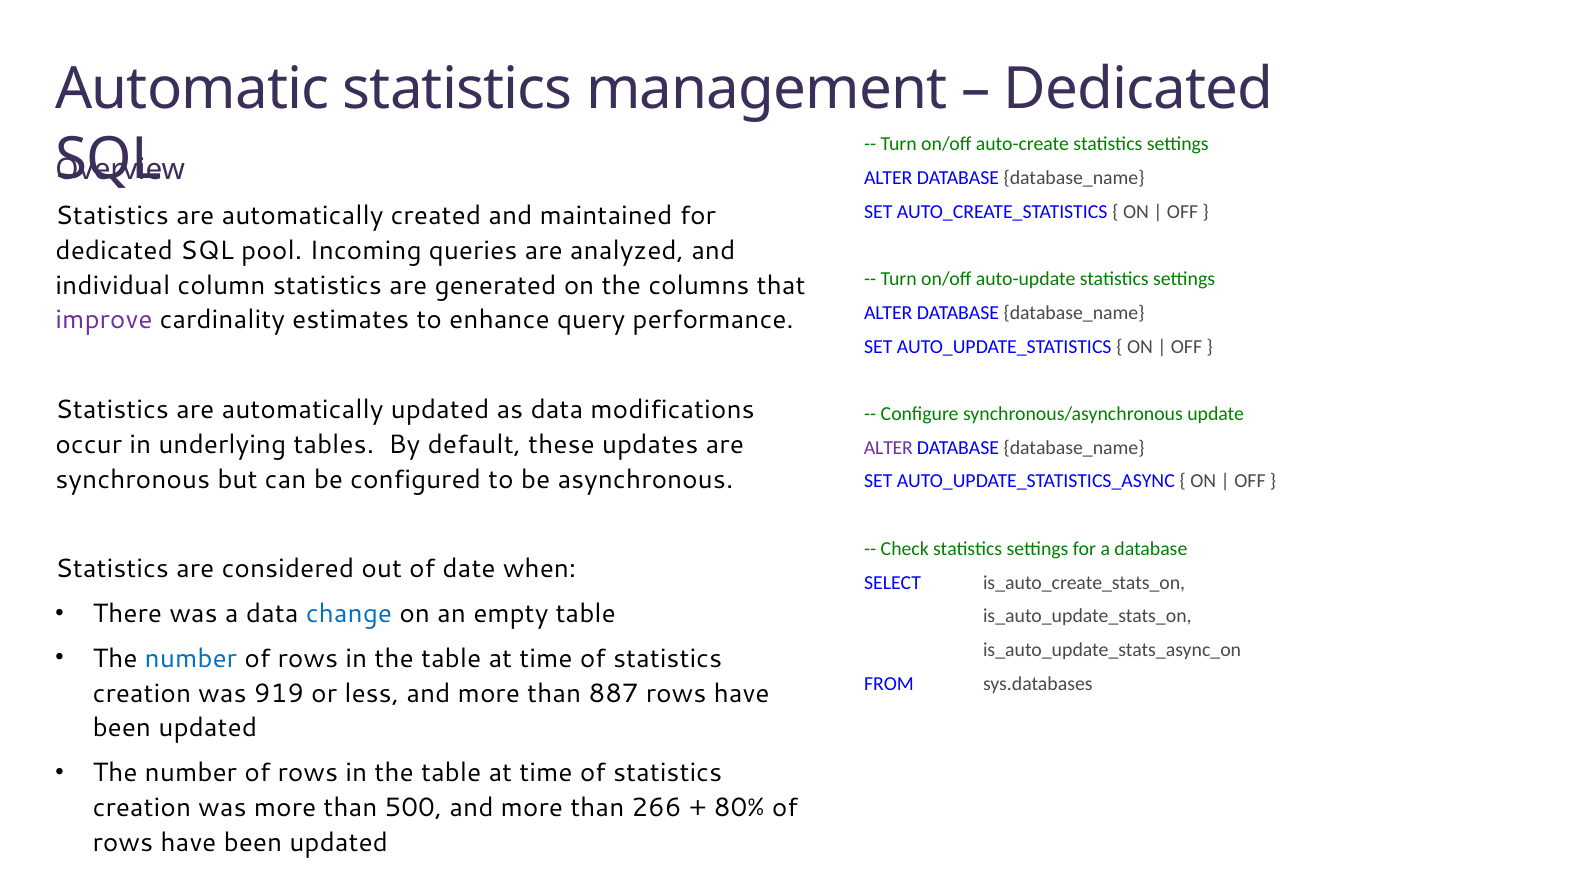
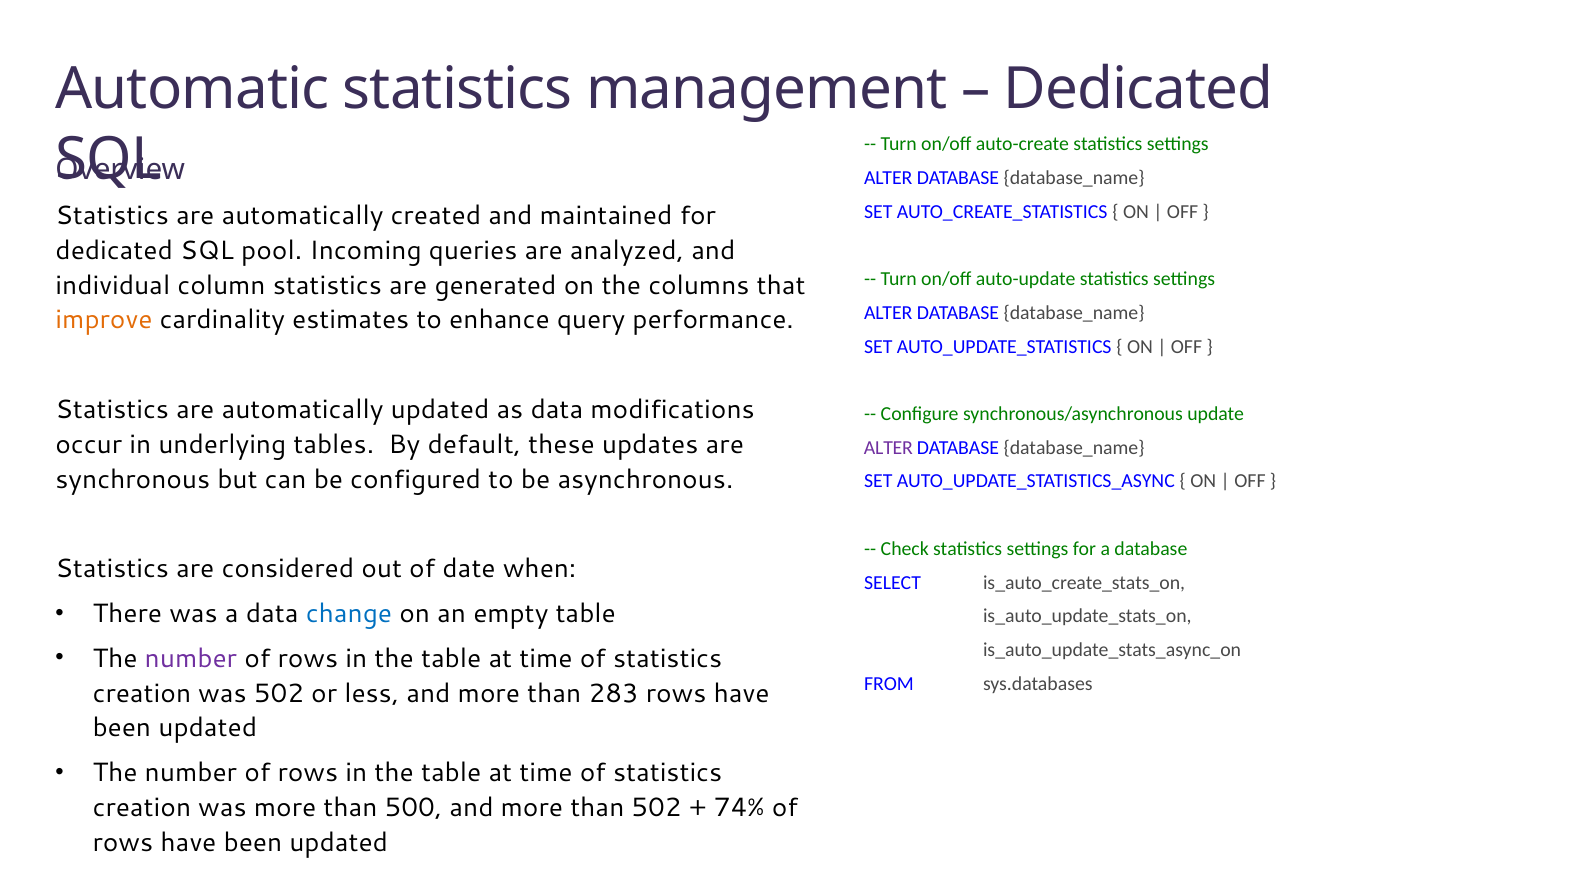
improve colour: purple -> orange (104, 320)
number colour: blue -> purple (191, 659)
was 919: 919 -> 502 (279, 693)
887: 887 -> 283 (614, 693)
than 266: 266 -> 502 (657, 808)
80%: 80% -> 74% (739, 808)
